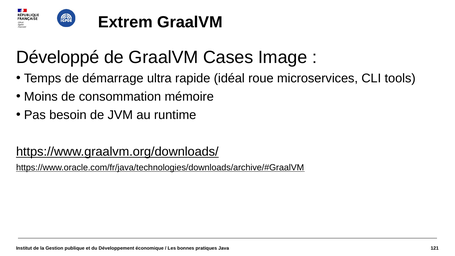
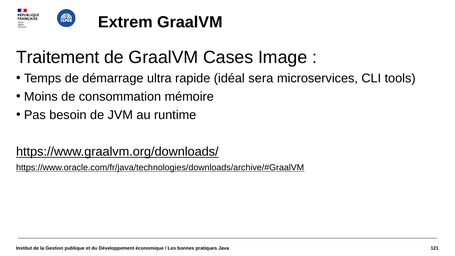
Développé: Développé -> Traitement (58, 57)
roue: roue -> sera (261, 78)
